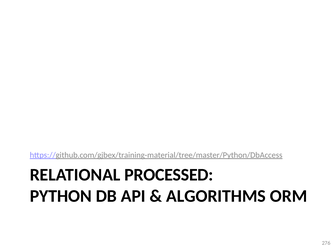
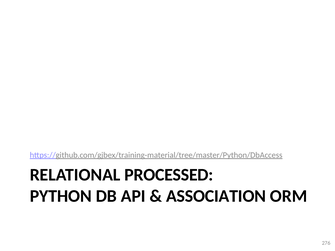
ALGORITHMS: ALGORITHMS -> ASSOCIATION (216, 196)
